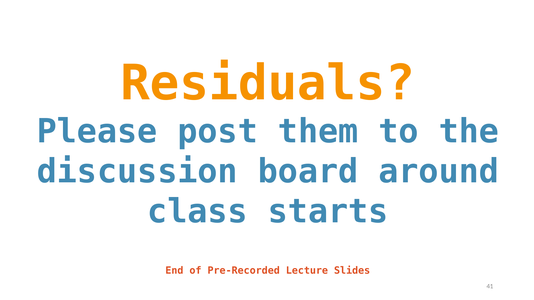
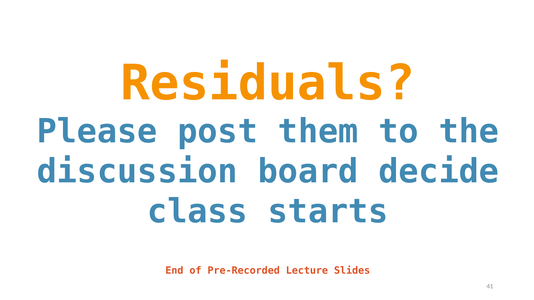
around: around -> decide (439, 172)
